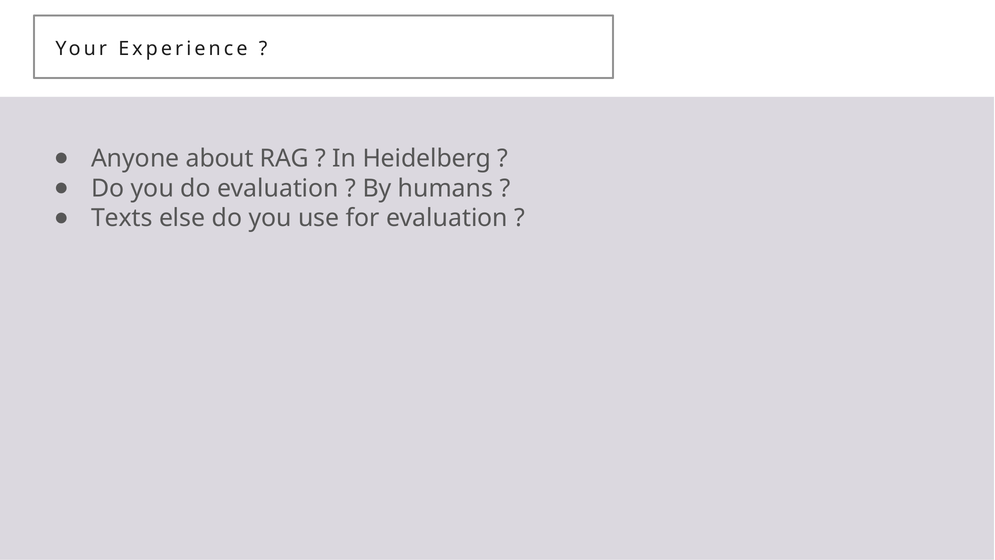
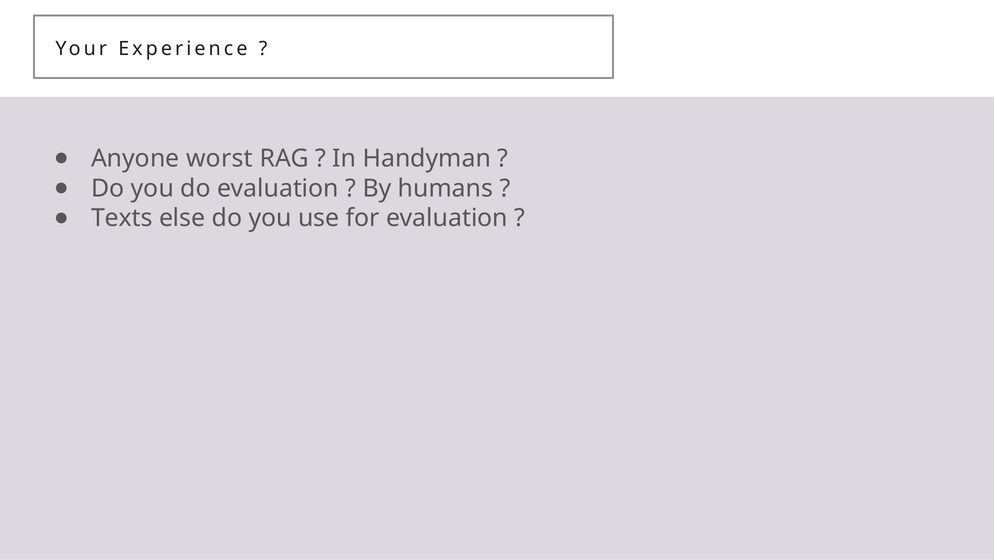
about: about -> worst (219, 158)
Heidelberg: Heidelberg -> Handyman (427, 158)
